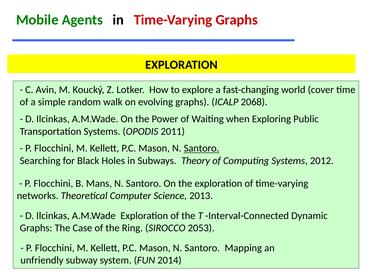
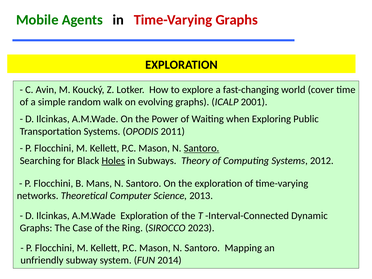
2068: 2068 -> 2001 (254, 102)
Holes underline: none -> present (113, 161)
2053: 2053 -> 2023 (201, 228)
